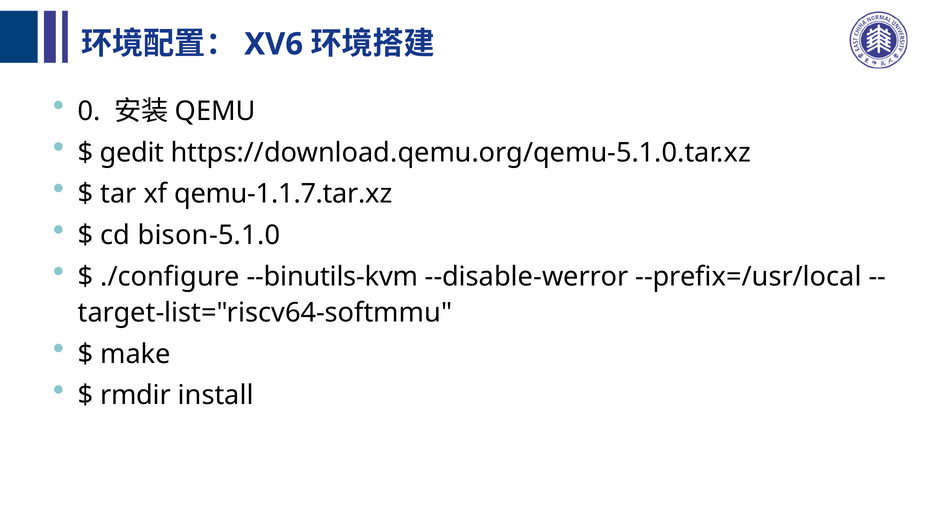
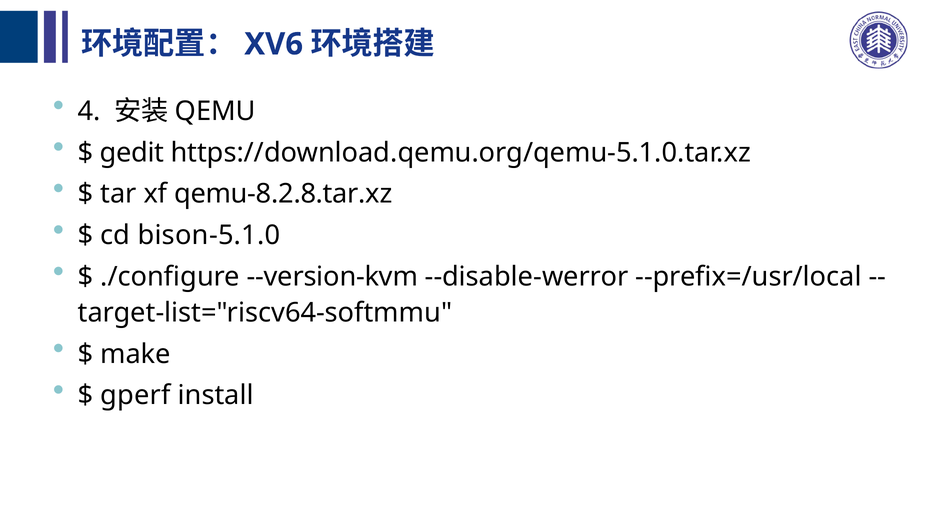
0: 0 -> 4 (89, 111)
qemu-1.1.7.tar.xz: qemu-1.1.7.tar.xz -> qemu-8.2.8.tar.xz (283, 194)
--binutils-kvm: --binutils-kvm -> --version-kvm (332, 277)
rmdir: rmdir -> gperf (135, 395)
